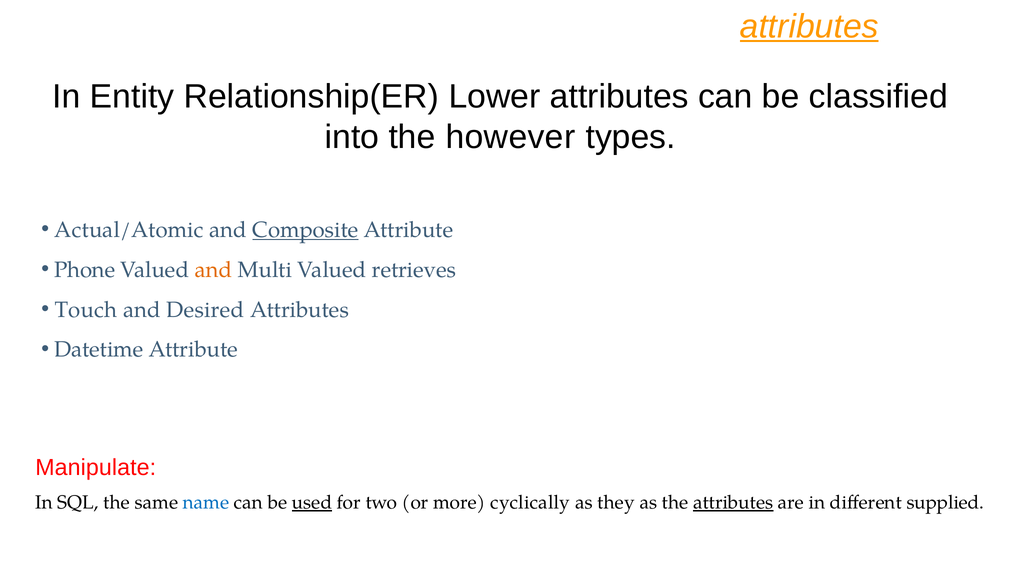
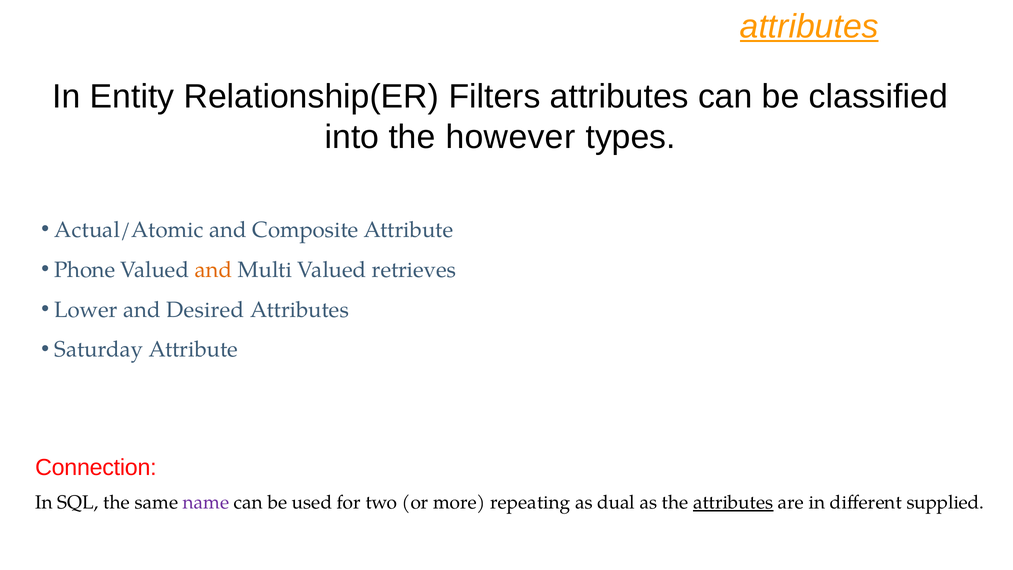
Lower: Lower -> Filters (495, 96)
Composite underline: present -> none (305, 230)
Touch: Touch -> Lower (86, 310)
Datetime: Datetime -> Saturday (99, 349)
Manipulate: Manipulate -> Connection (96, 467)
name colour: blue -> purple (206, 502)
used underline: present -> none (312, 502)
cyclically: cyclically -> repeating (530, 502)
they: they -> dual (616, 502)
